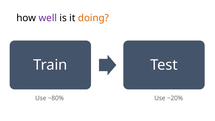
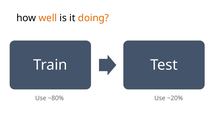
well colour: purple -> orange (48, 18)
